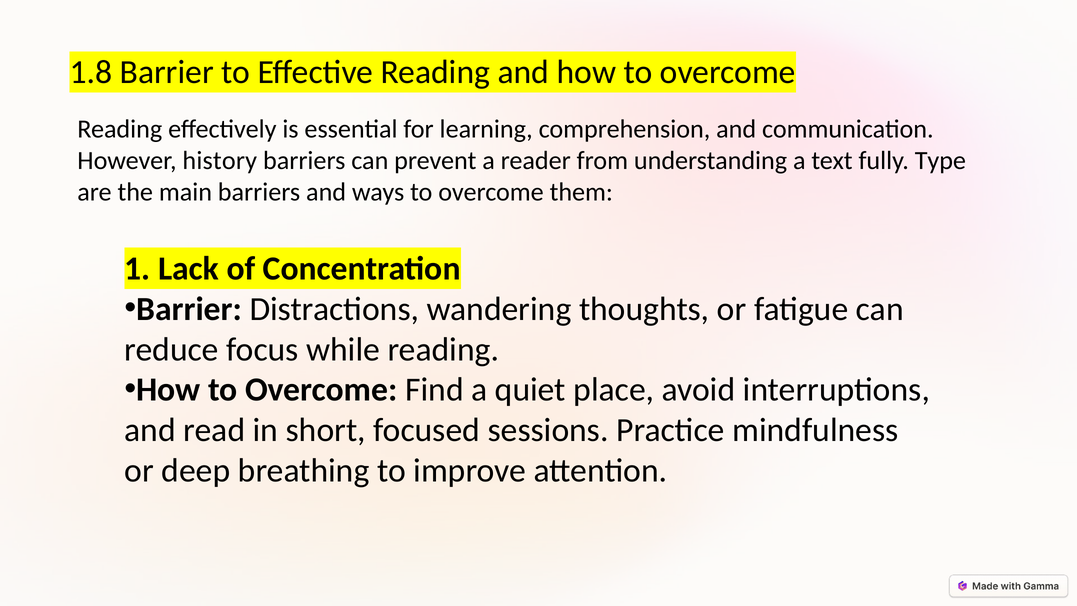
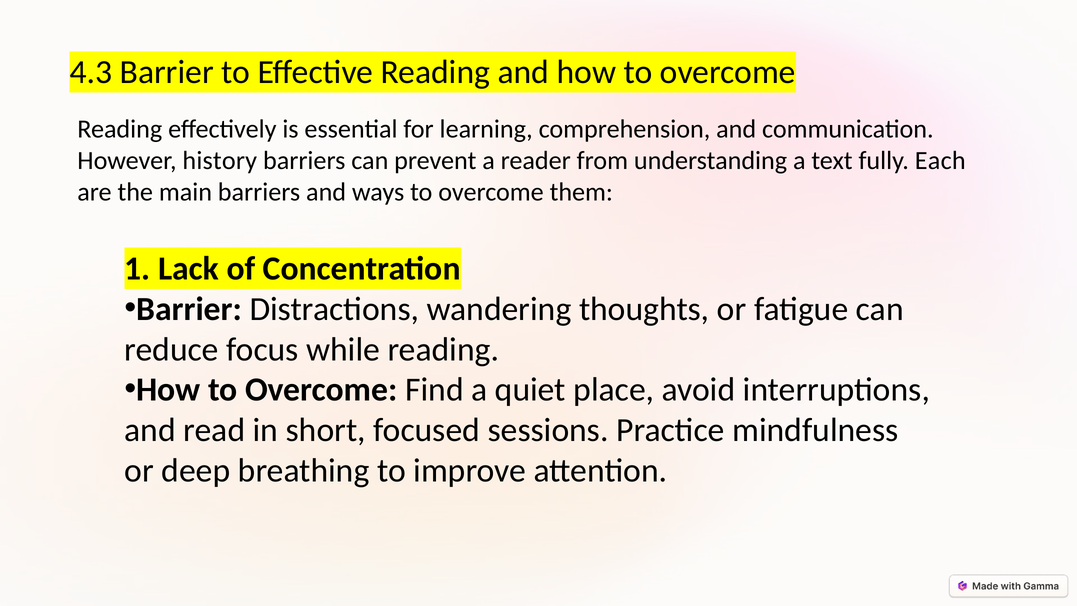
1.8: 1.8 -> 4.3 (91, 72)
Type: Type -> Each (940, 161)
